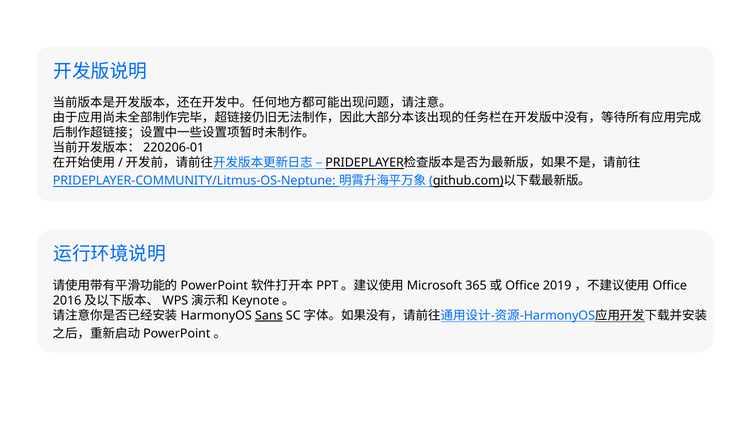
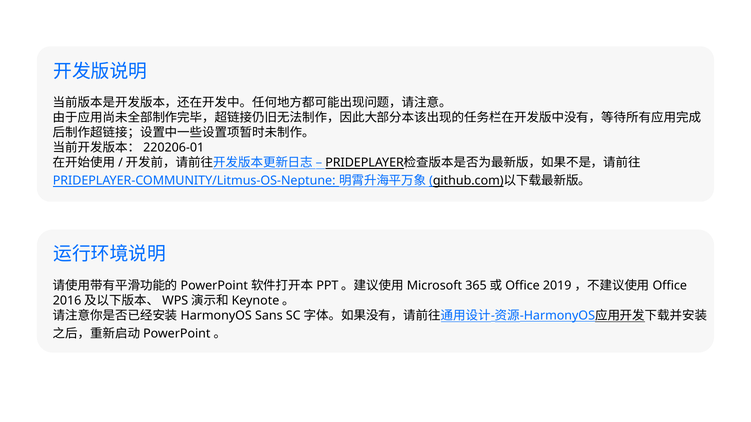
Sans underline: present -> none (269, 316)
